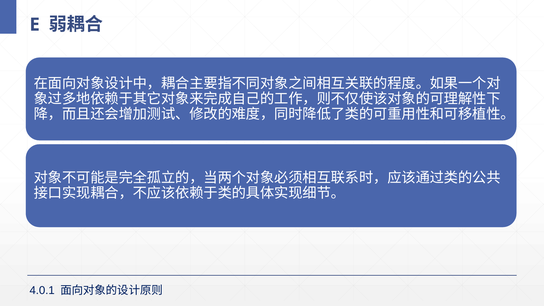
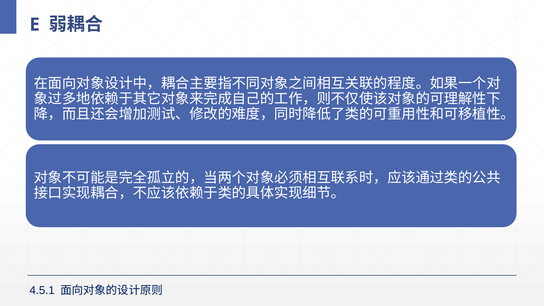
4.0.1: 4.0.1 -> 4.5.1 (42, 290)
